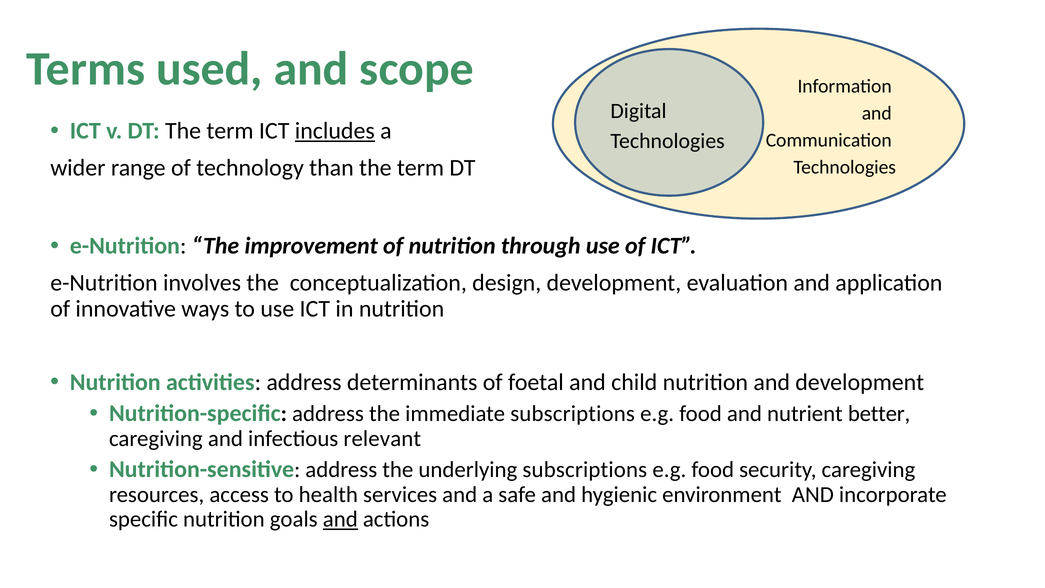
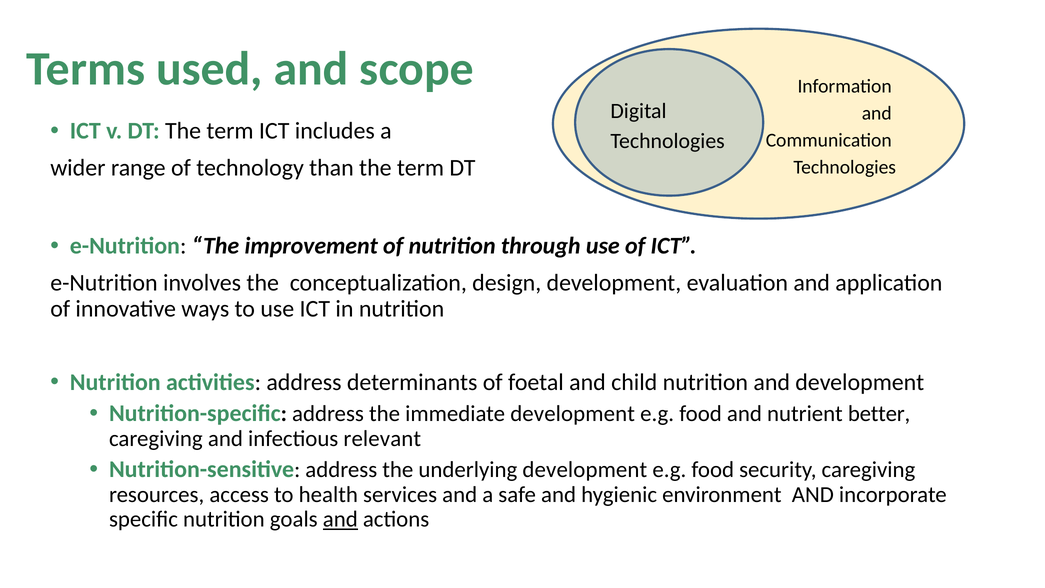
includes underline: present -> none (335, 131)
immediate subscriptions: subscriptions -> development (573, 414)
underlying subscriptions: subscriptions -> development (585, 470)
